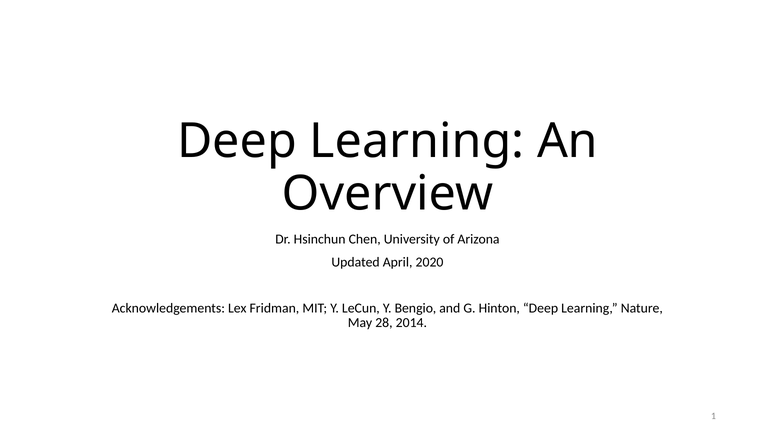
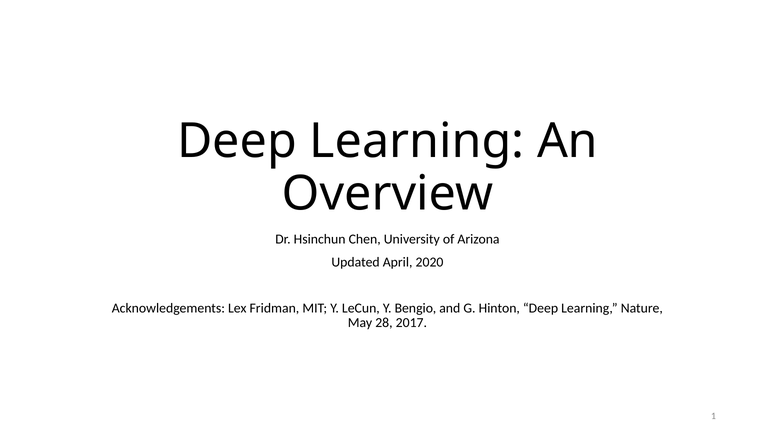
2014: 2014 -> 2017 (411, 323)
